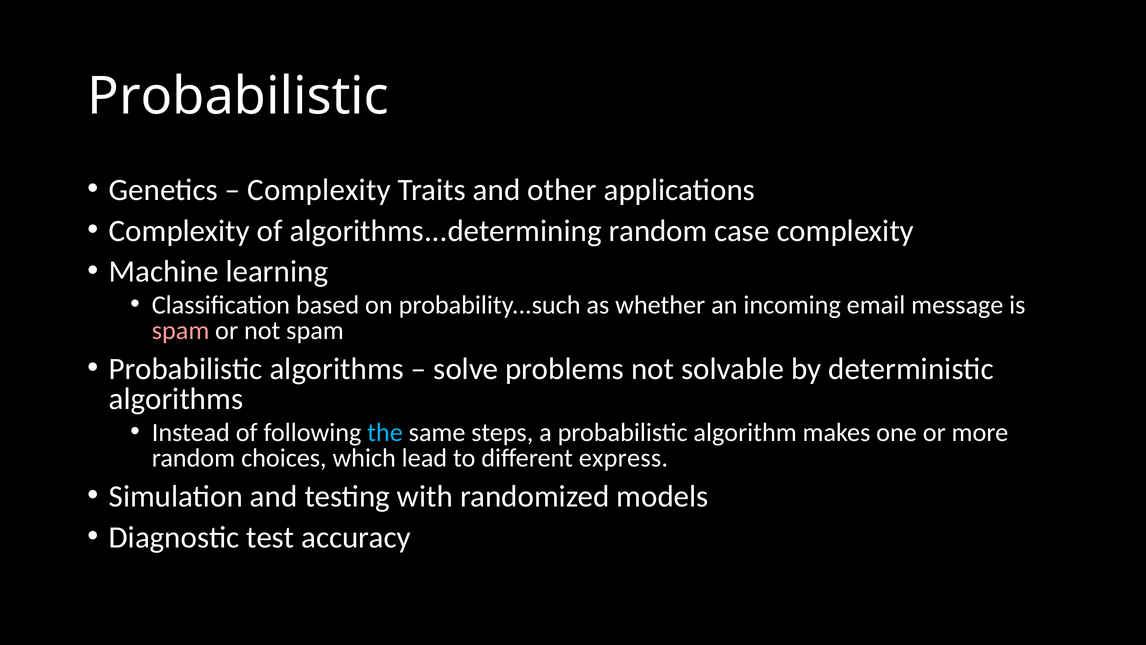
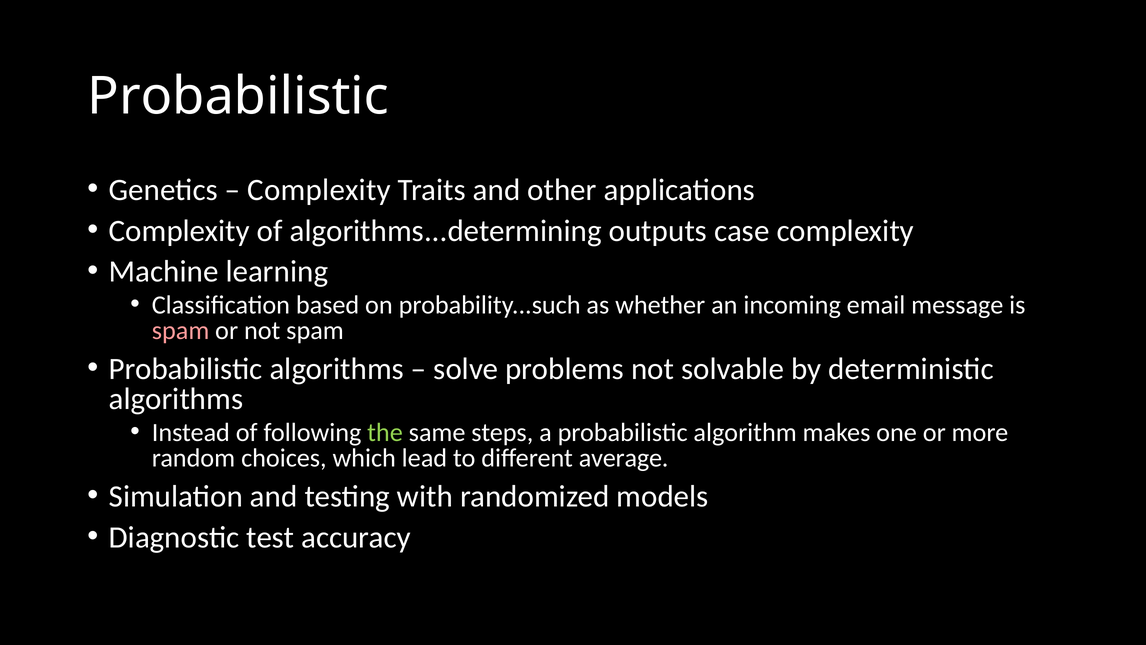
algorithms...determining random: random -> outputs (658, 231)
the colour: light blue -> light green (385, 432)
express: express -> average (624, 458)
